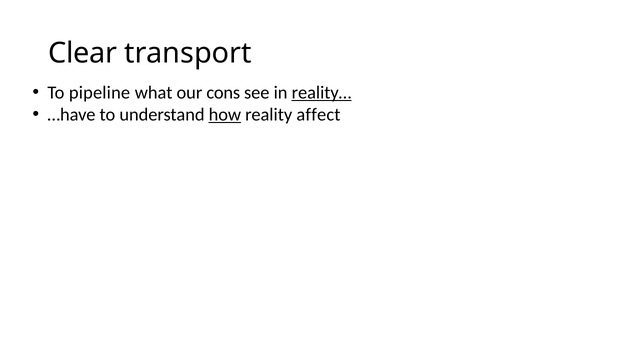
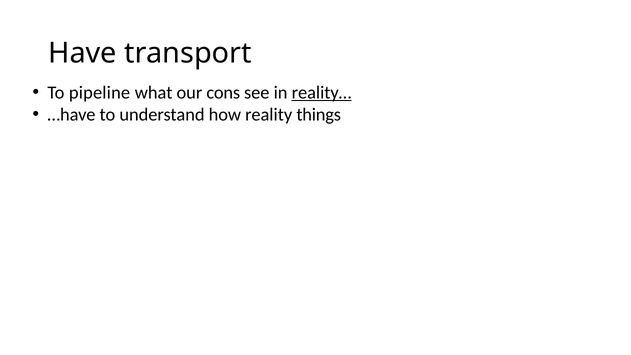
Clear: Clear -> Have (82, 53)
how underline: present -> none (225, 115)
affect: affect -> things (319, 115)
